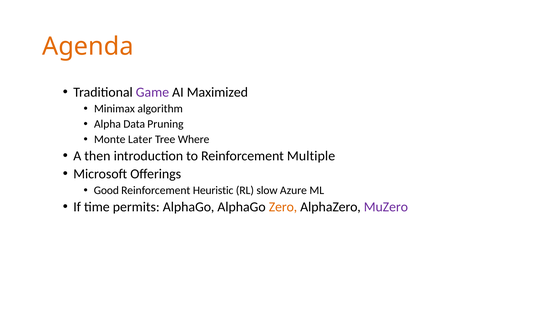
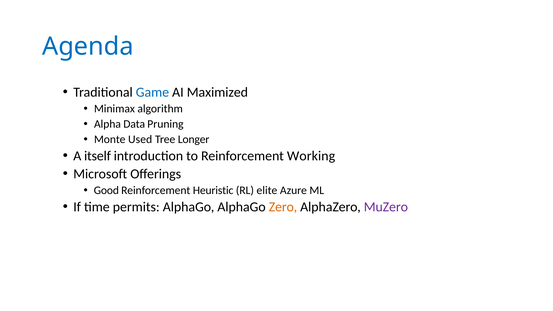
Agenda colour: orange -> blue (88, 46)
Game colour: purple -> blue (152, 92)
Later: Later -> Used (140, 139)
Where: Where -> Longer (194, 139)
then: then -> itself (98, 156)
Multiple: Multiple -> Working (311, 156)
slow: slow -> elite (267, 190)
